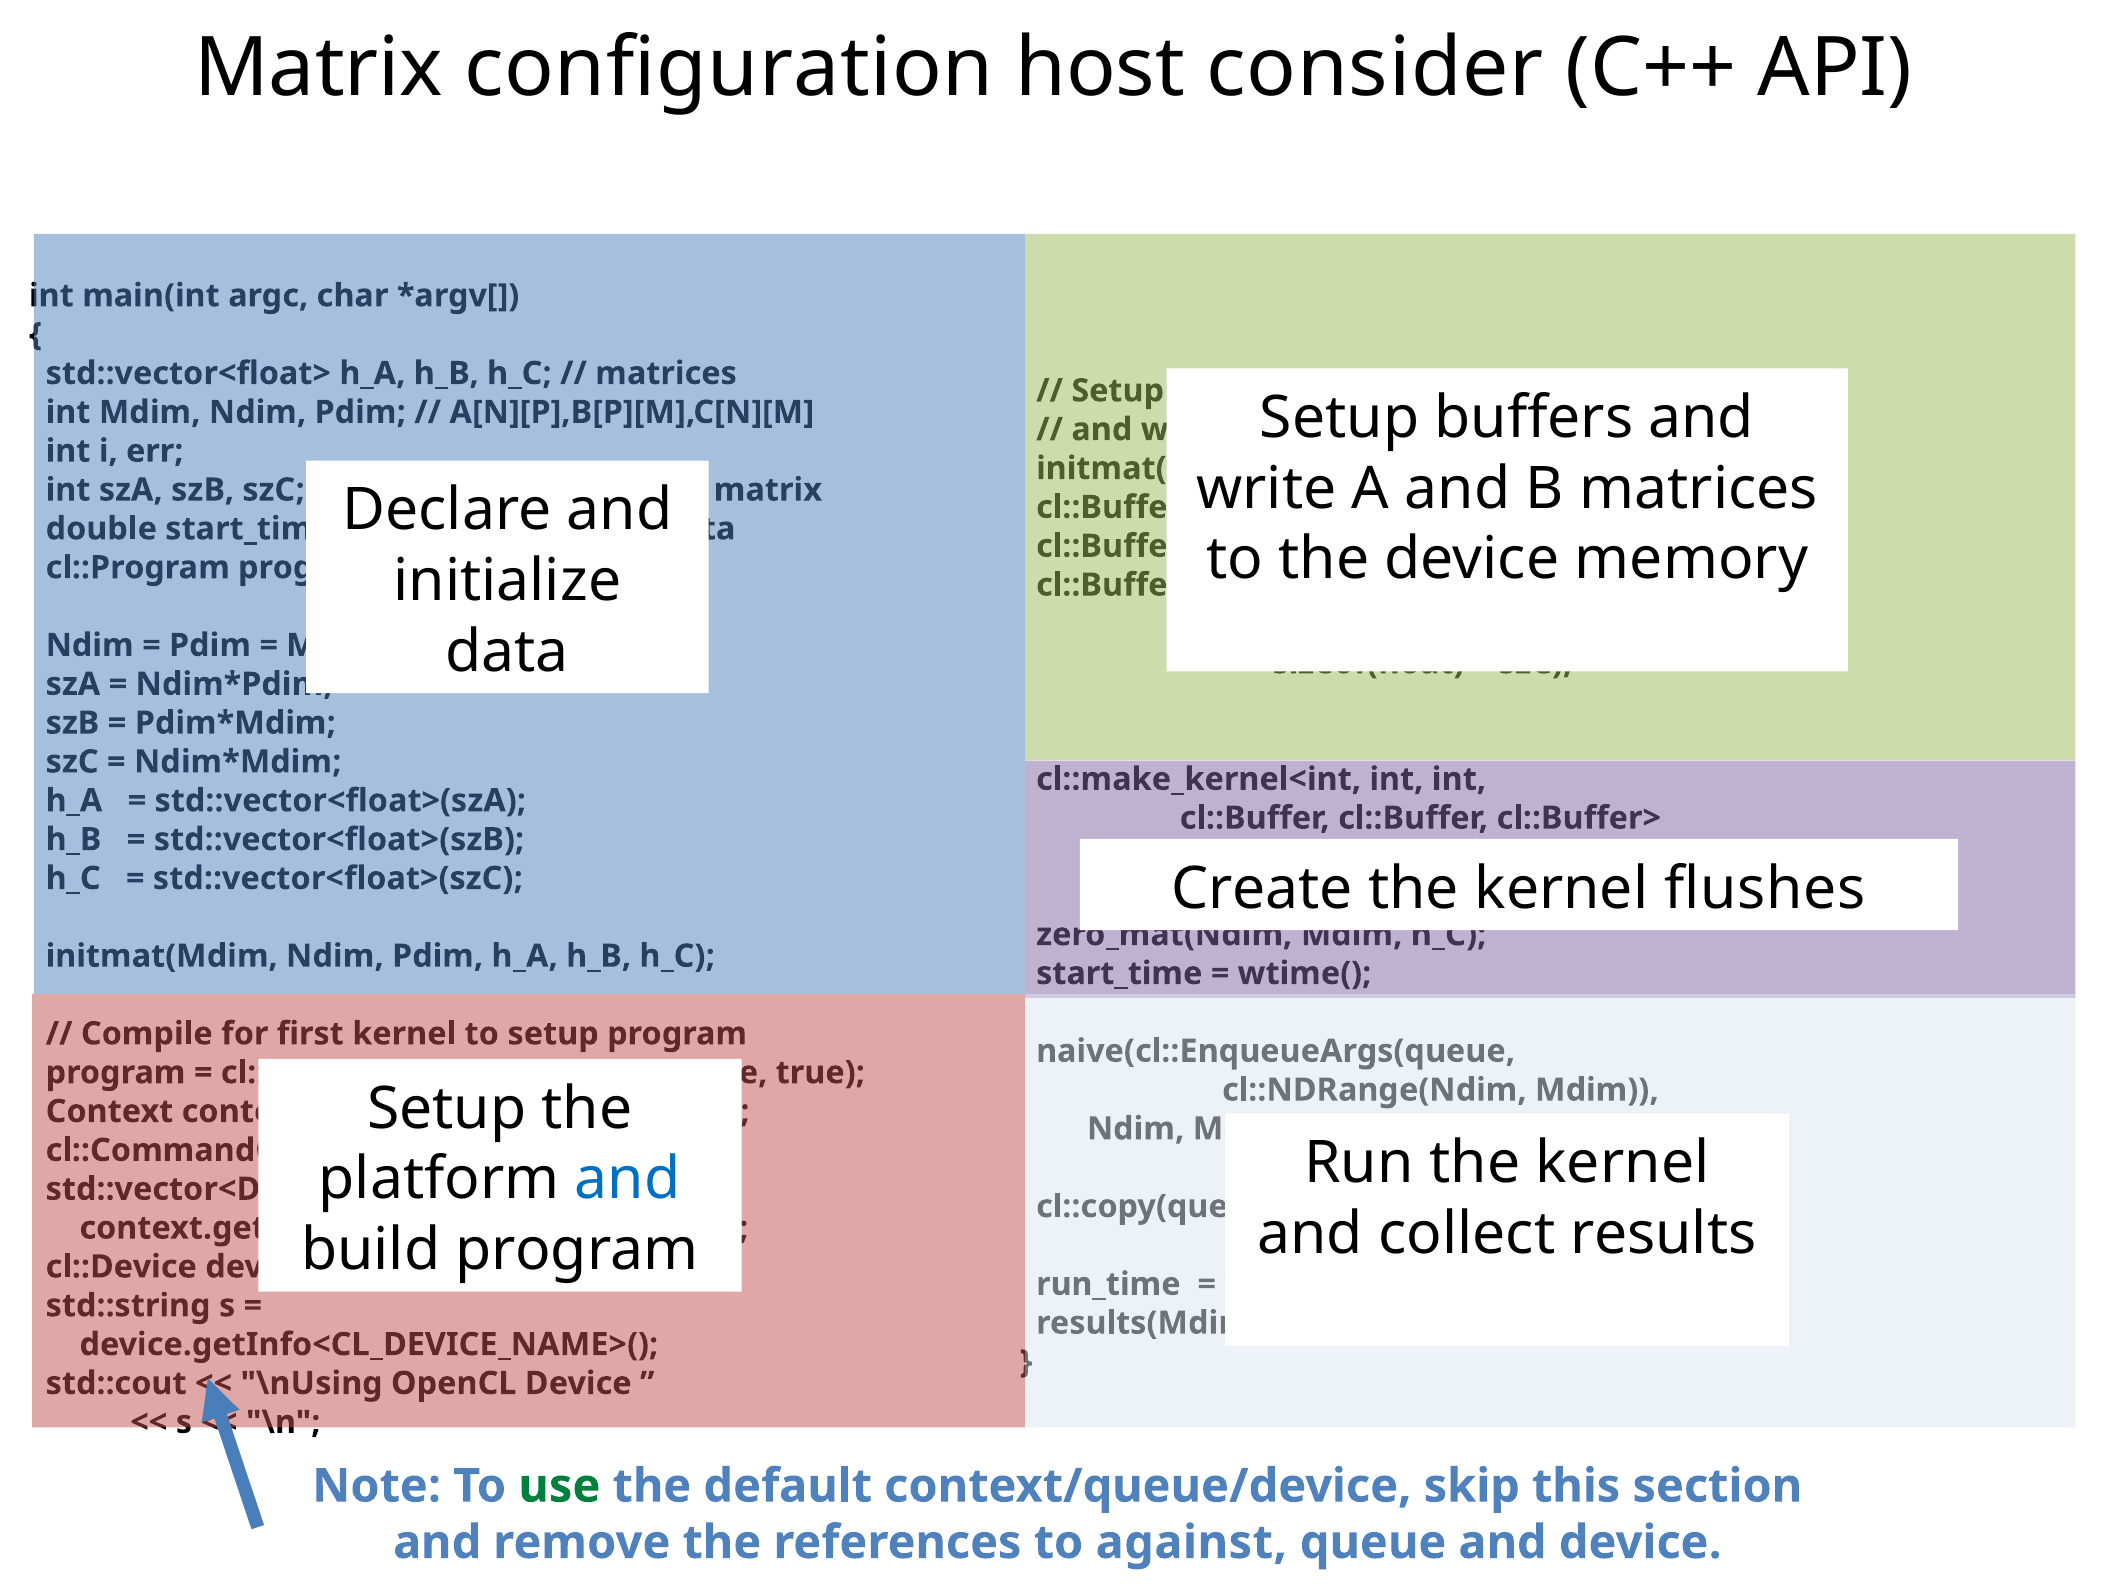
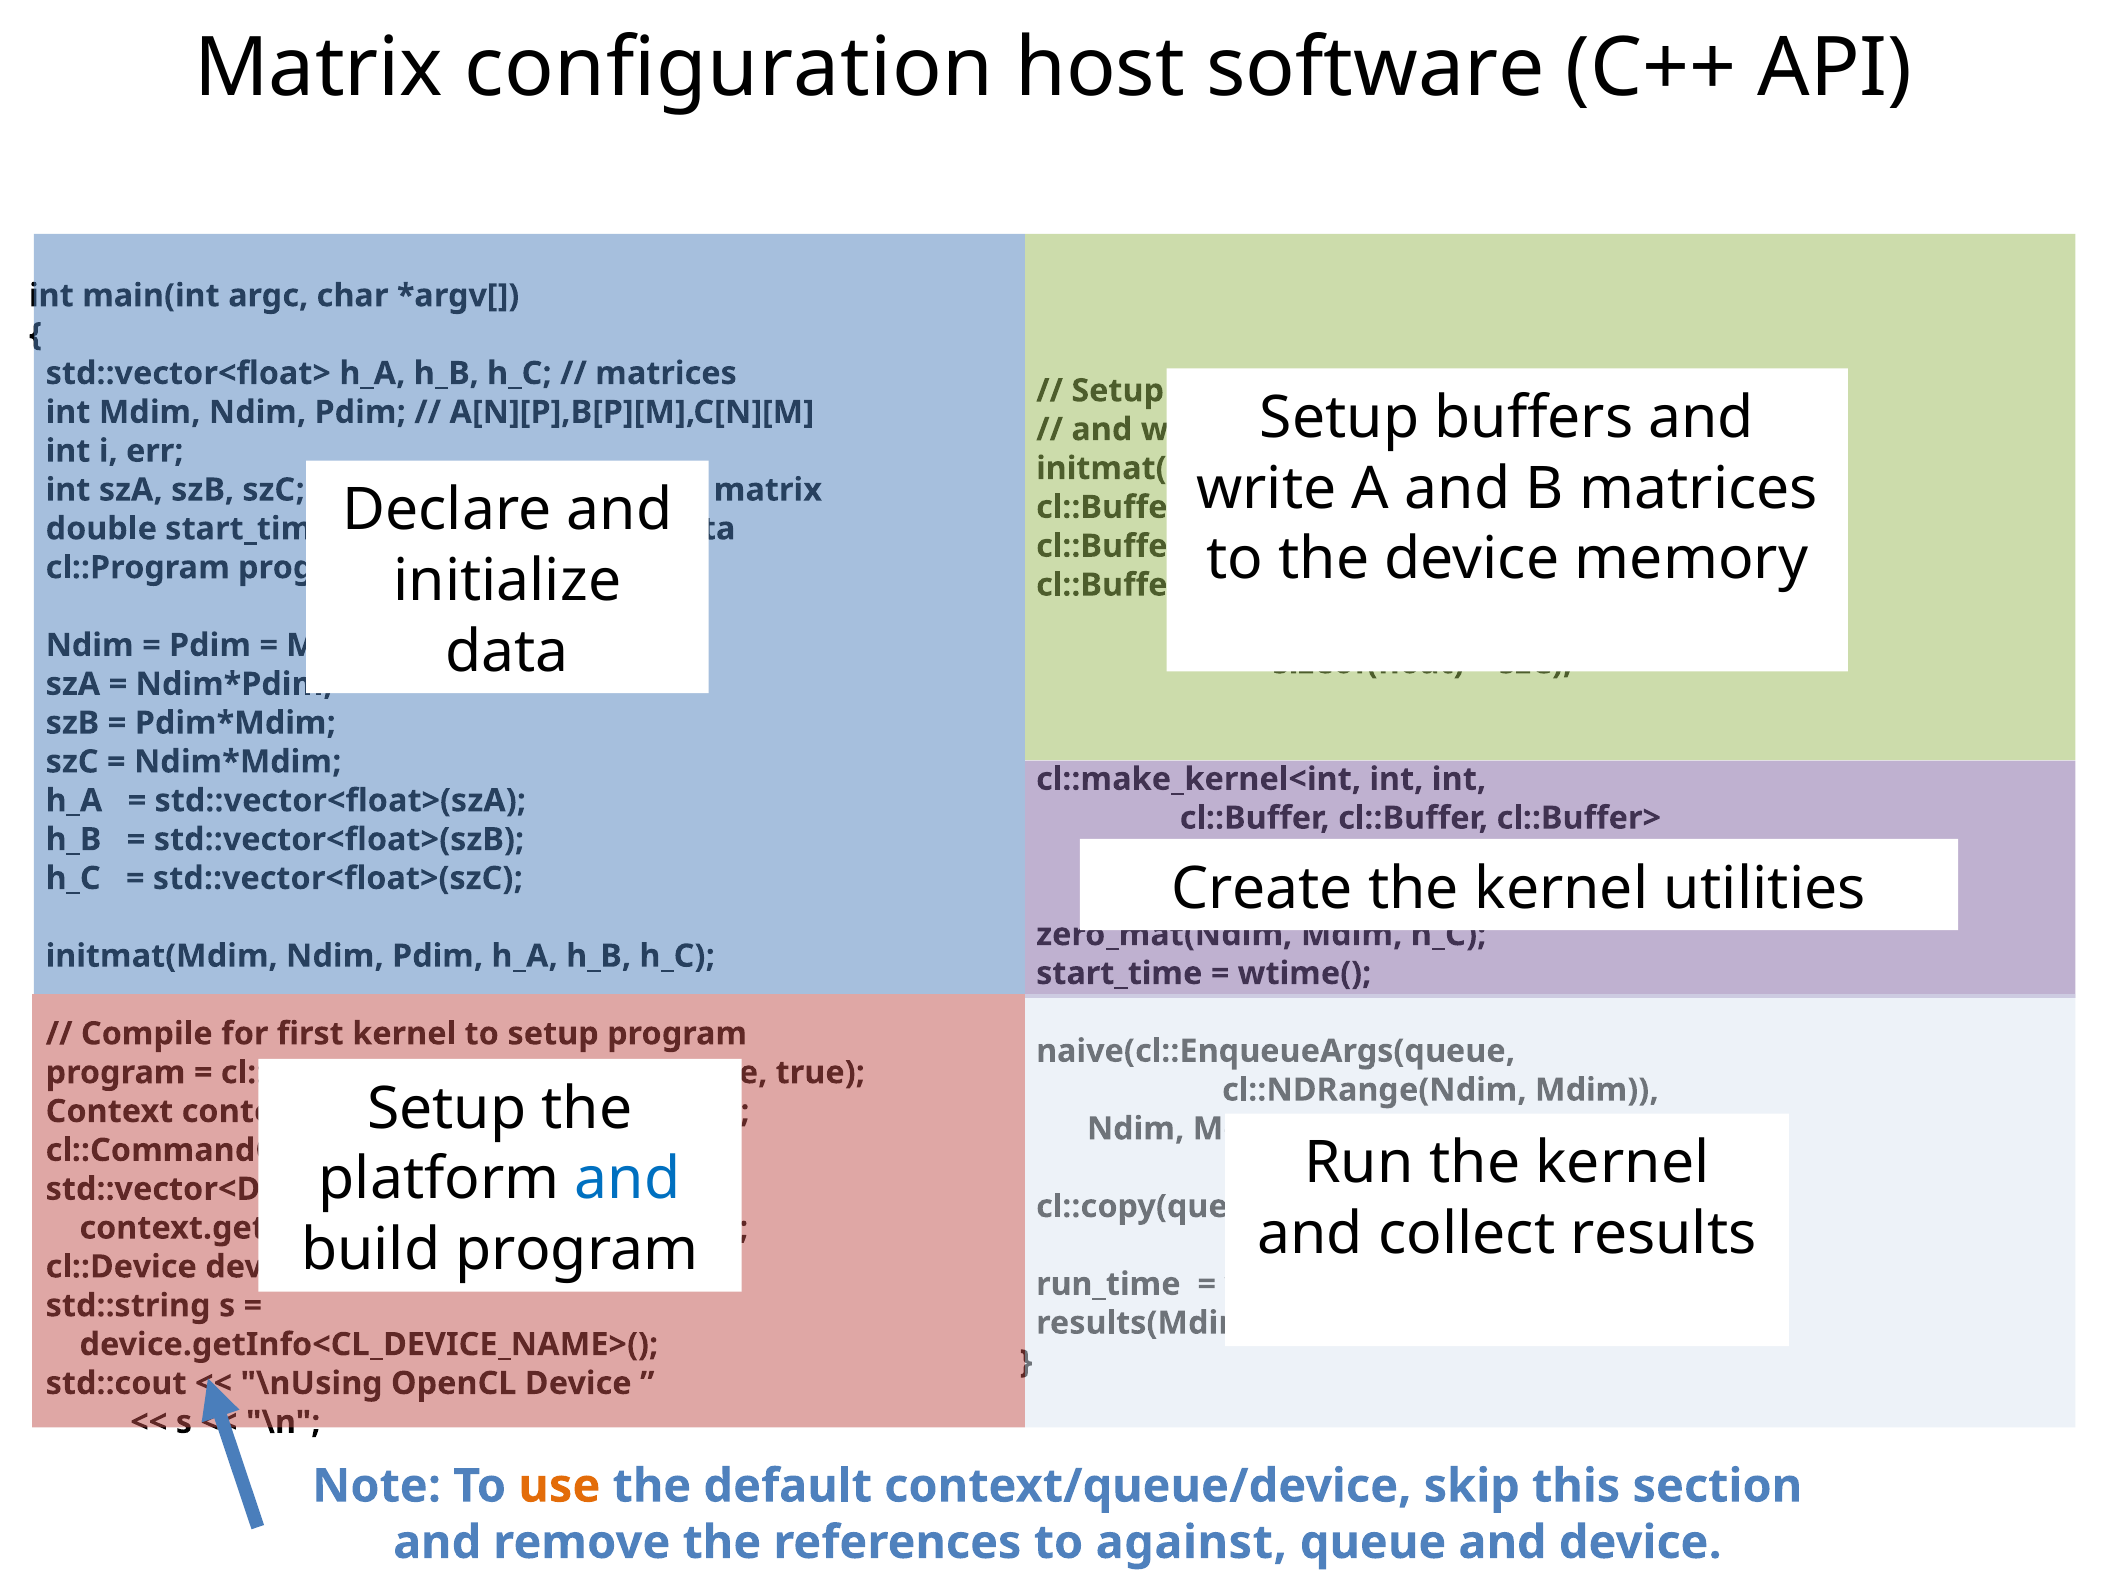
consider: consider -> software (1375, 68)
flushes: flushes -> utilities (1765, 889)
use colour: green -> orange (559, 1486)
